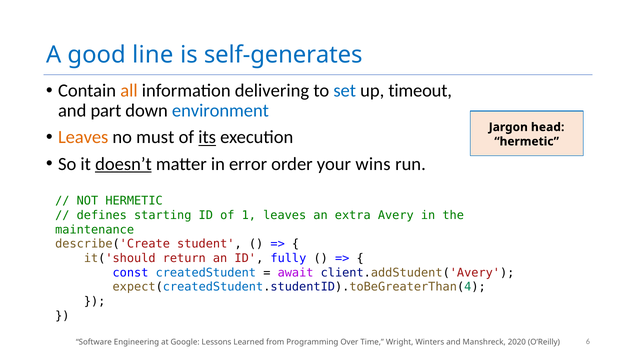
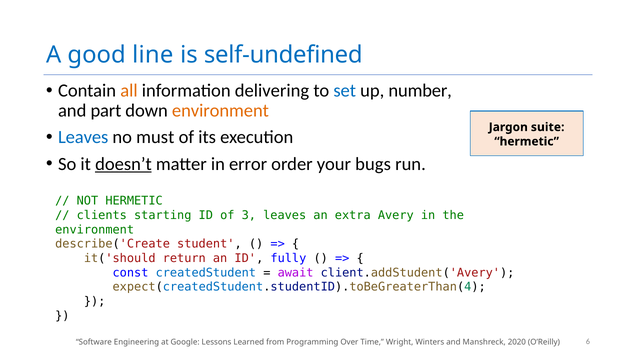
self-generates: self-generates -> self-undefined (283, 55)
timeout: timeout -> number (420, 91)
environment colour: blue -> orange (220, 111)
head: head -> suite (548, 127)
Leaves colour: orange -> blue (83, 137)
its underline: present -> none (207, 137)
wins: wins -> bugs (373, 164)
defines: defines -> clients (102, 215)
1: 1 -> 3 (249, 215)
maintenance: maintenance -> environment (95, 230)
